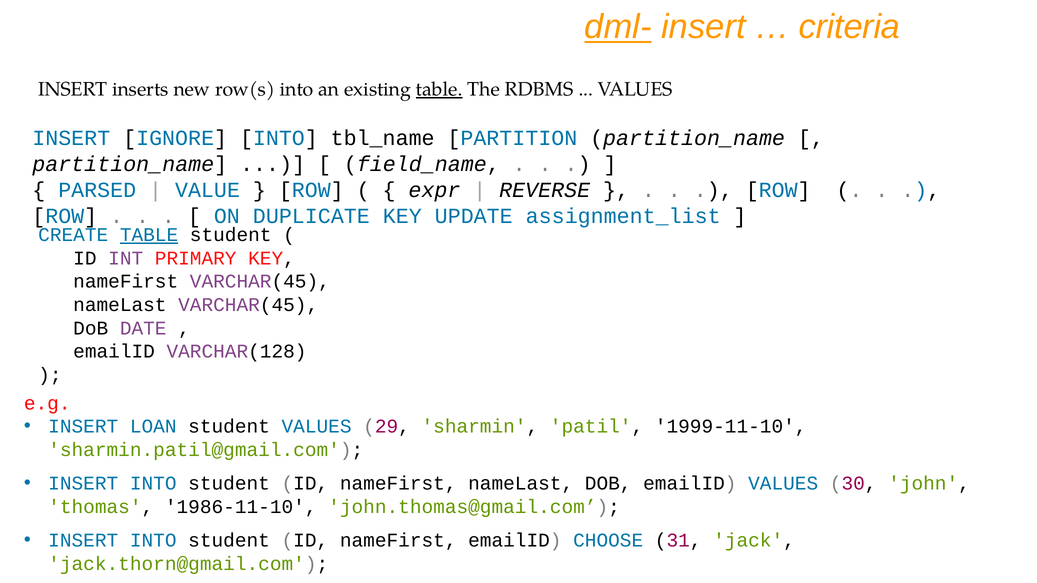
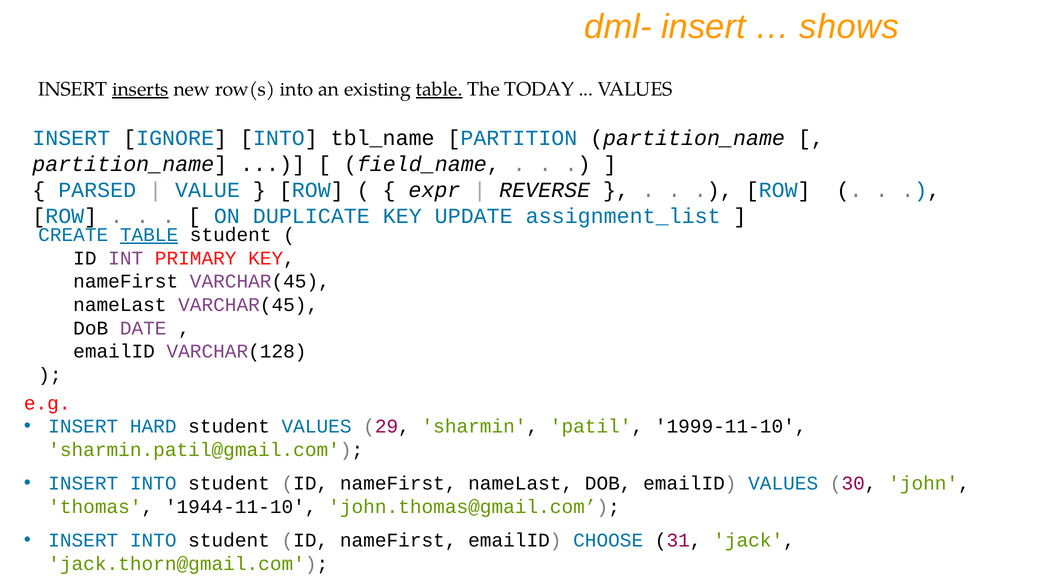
dml- underline: present -> none (618, 27)
criteria: criteria -> shows (849, 27)
inserts underline: none -> present (140, 89)
RDBMS: RDBMS -> TODAY (539, 89)
LOAN: LOAN -> HARD (153, 427)
1986-11-10: 1986-11-10 -> 1944-11-10 (241, 507)
